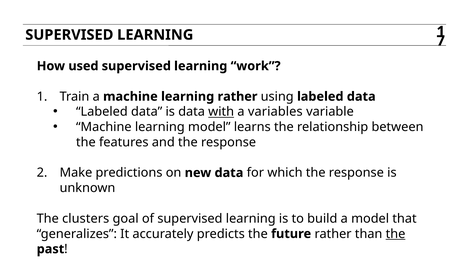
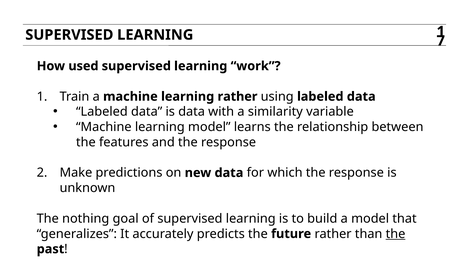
with underline: present -> none (221, 112)
variables: variables -> similarity (275, 112)
clusters: clusters -> nothing (86, 219)
